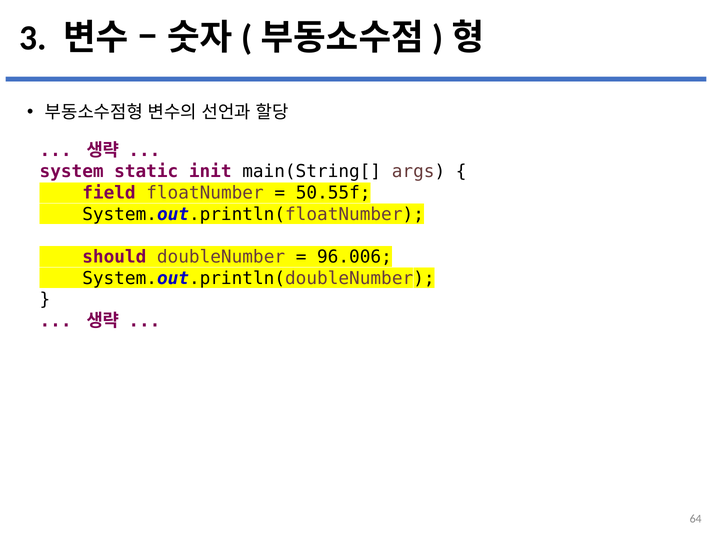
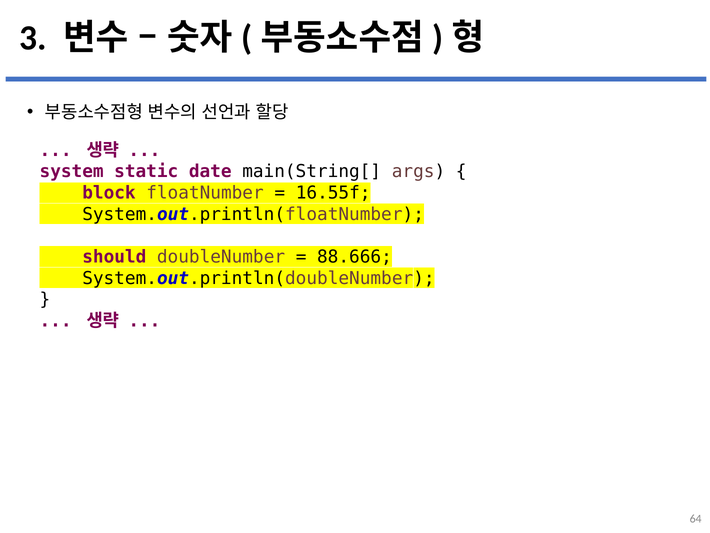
init: init -> date (210, 171)
field: field -> block (109, 193)
50.55f: 50.55f -> 16.55f (333, 193)
96.006: 96.006 -> 88.666 (354, 257)
